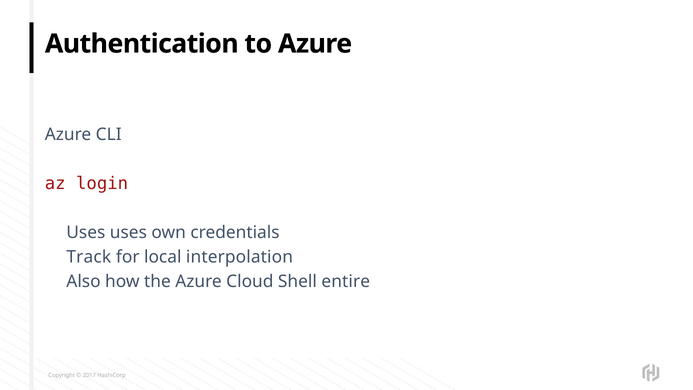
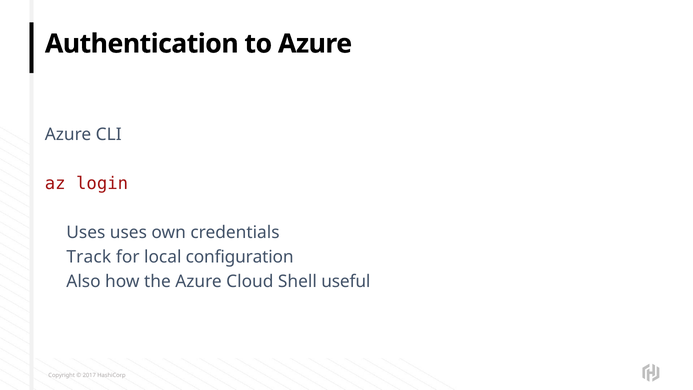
interpolation: interpolation -> configuration (240, 257)
entire: entire -> useful (346, 281)
